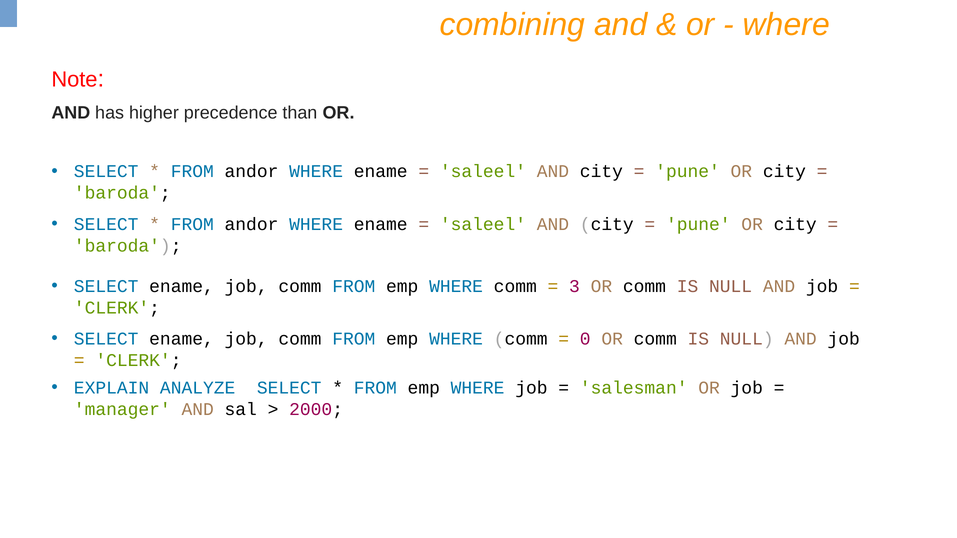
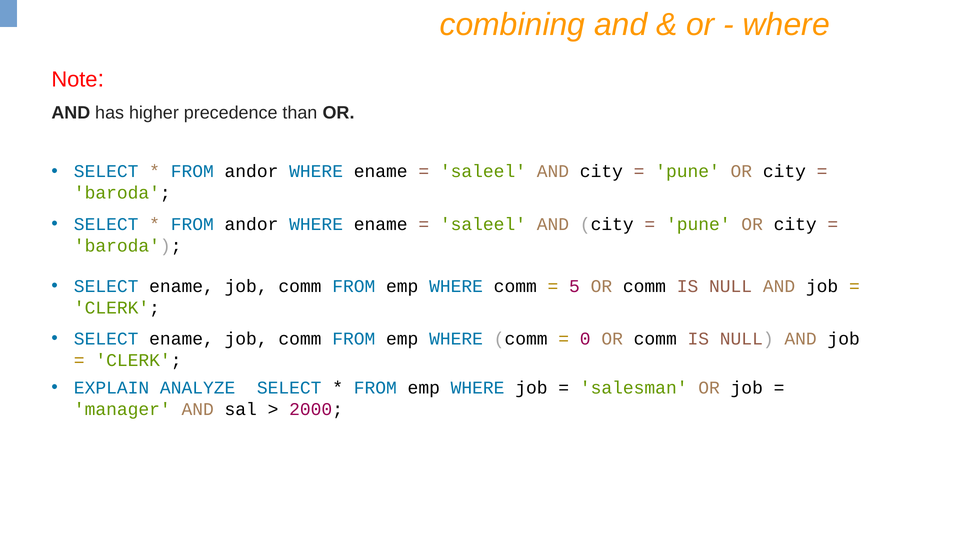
3: 3 -> 5 (574, 286)
